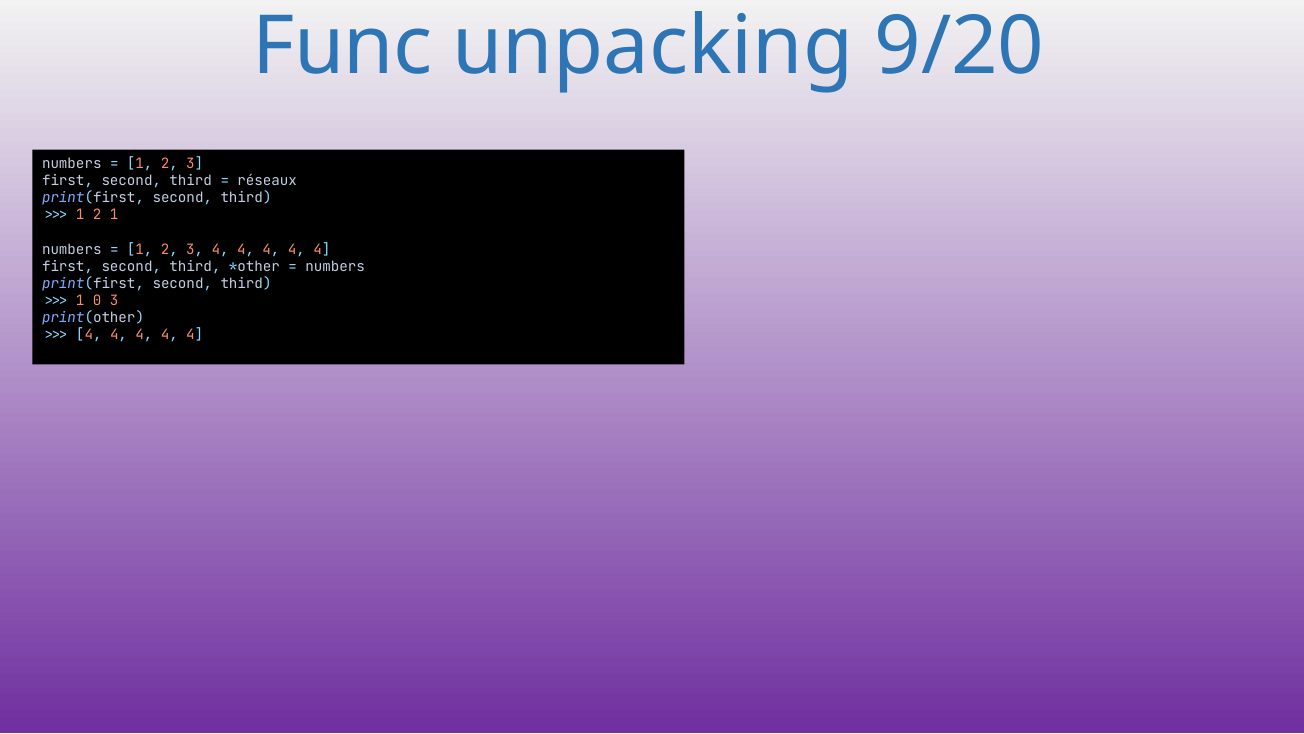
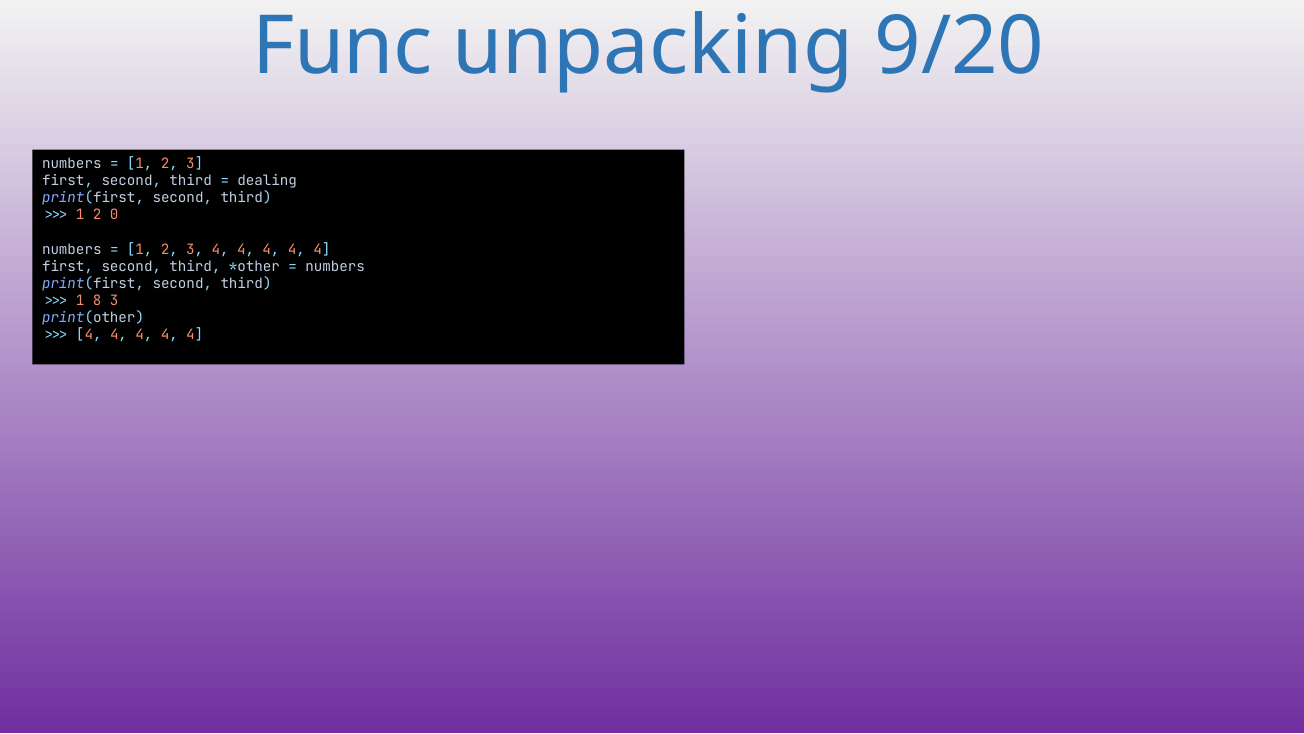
réseaux: réseaux -> dealing (267, 181)
2 1: 1 -> 0 (114, 215)
0: 0 -> 8 (97, 301)
